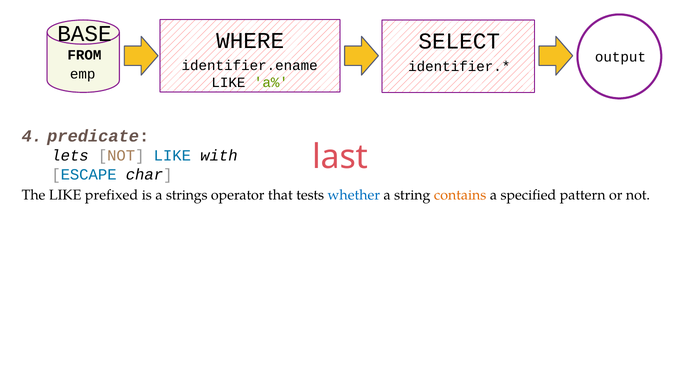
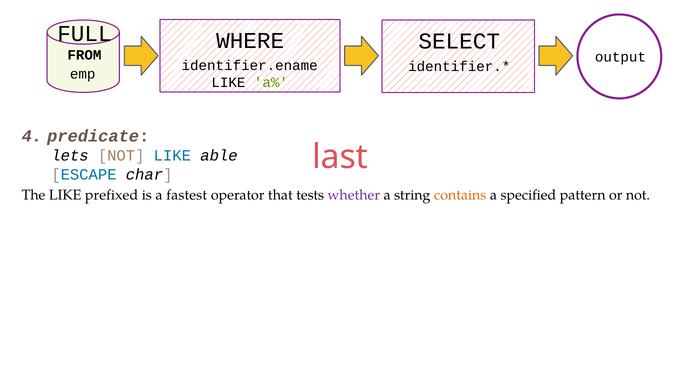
BASE: BASE -> FULL (84, 34)
with: with -> able (219, 156)
strings: strings -> fastest (187, 195)
whether colour: blue -> purple (354, 195)
